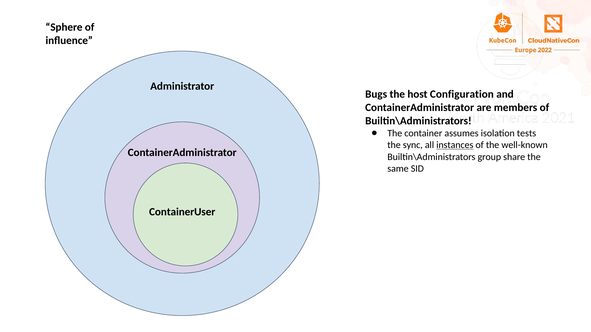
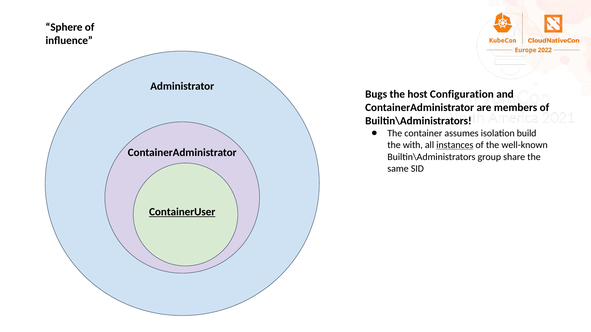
tests: tests -> build (527, 133)
sync: sync -> with (413, 145)
ContainerUser underline: none -> present (182, 212)
